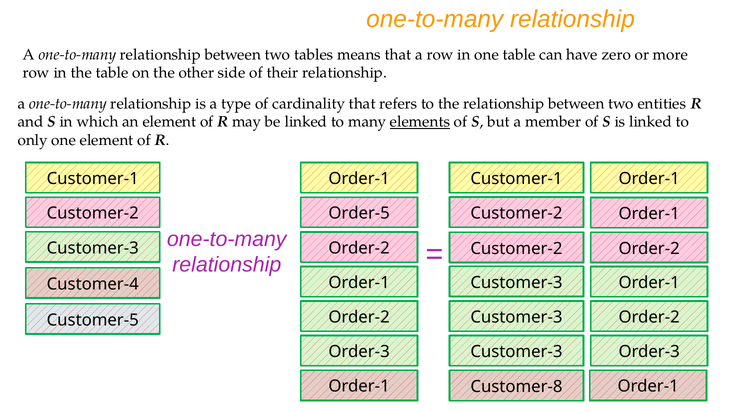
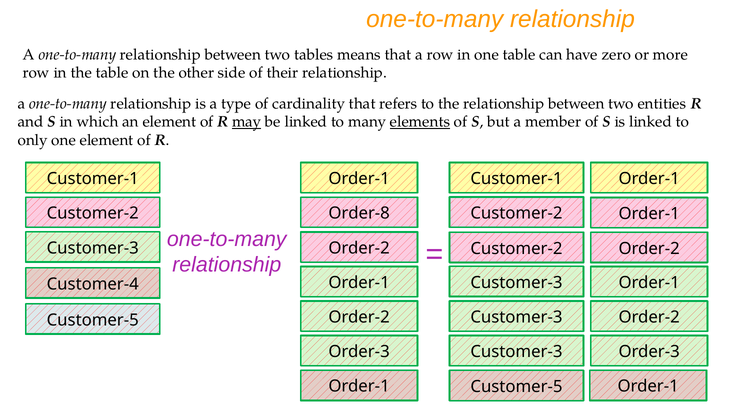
may underline: none -> present (247, 122)
Order-5: Order-5 -> Order-8 (359, 213)
Customer-8: Customer-8 -> Customer-5 (516, 386)
